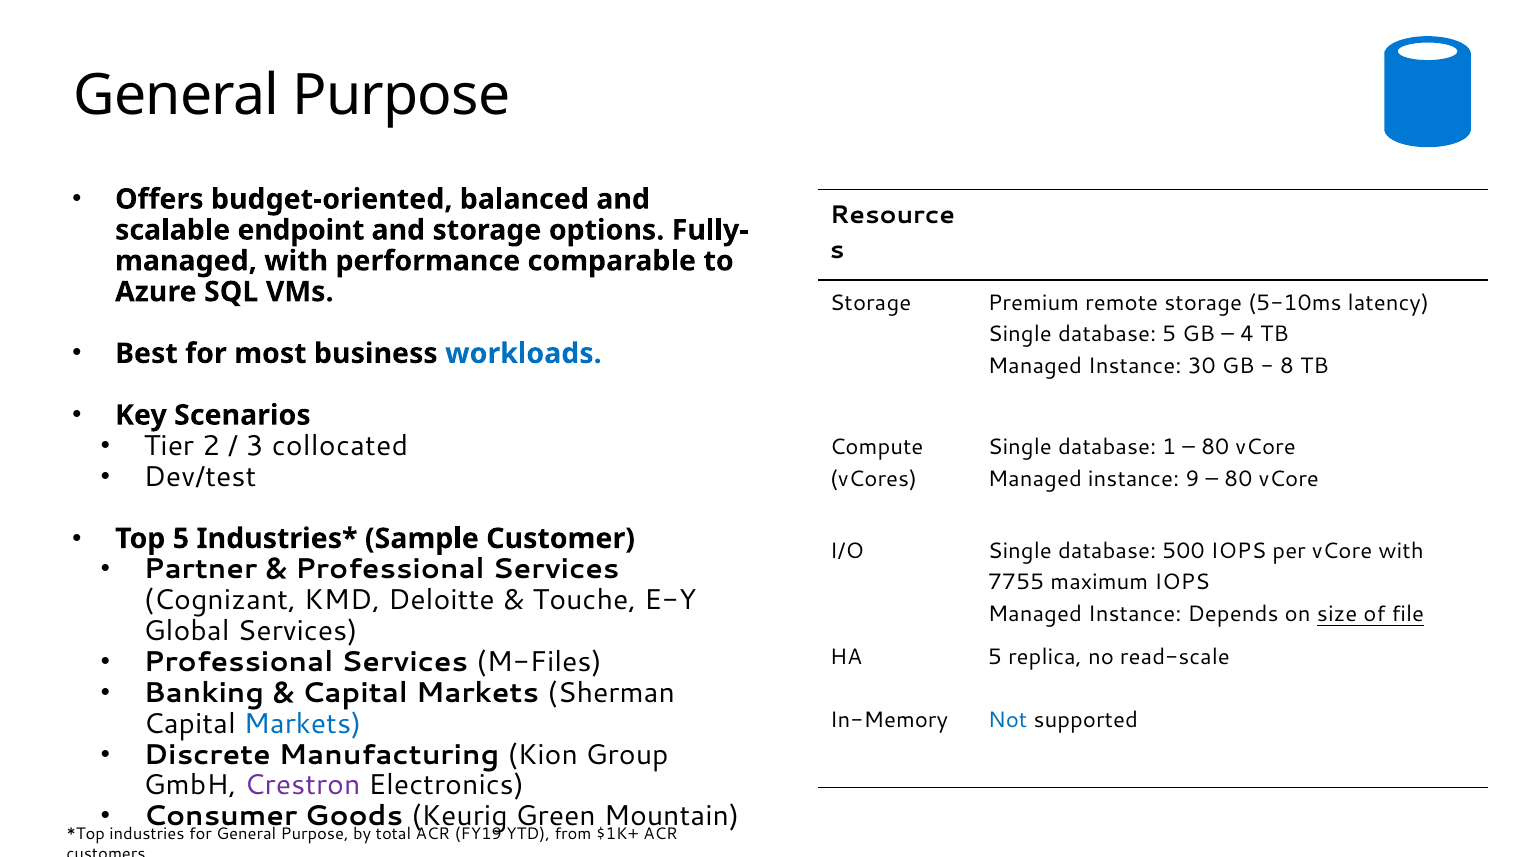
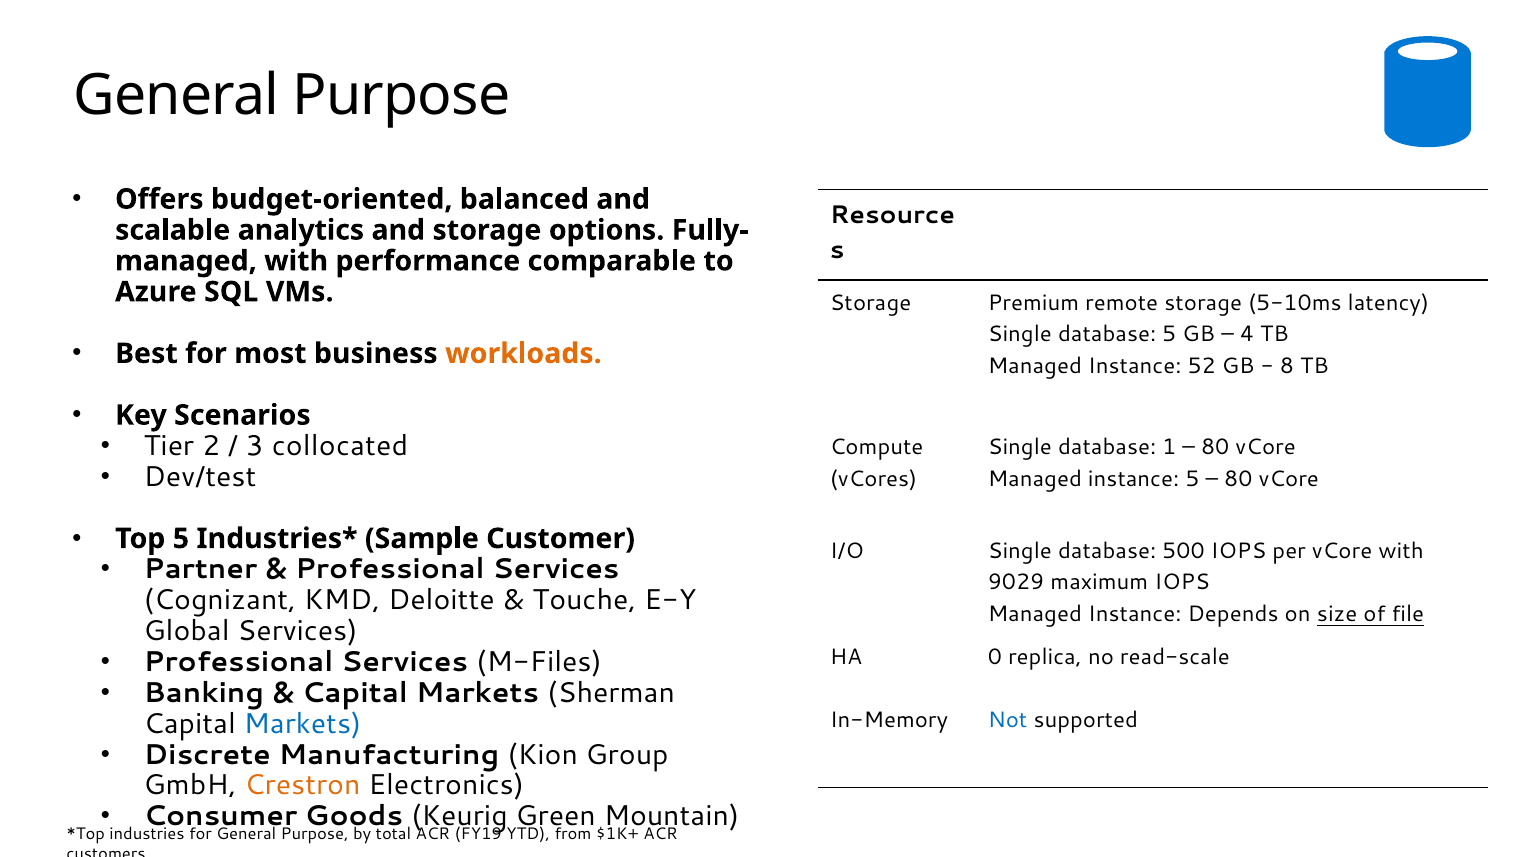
endpoint: endpoint -> analytics (301, 230)
workloads colour: blue -> orange (523, 353)
30: 30 -> 52 (1202, 366)
instance 9: 9 -> 5 (1192, 479)
7755: 7755 -> 9029 (1016, 582)
HA 5: 5 -> 0 (995, 657)
Crestron colour: purple -> orange (302, 785)
